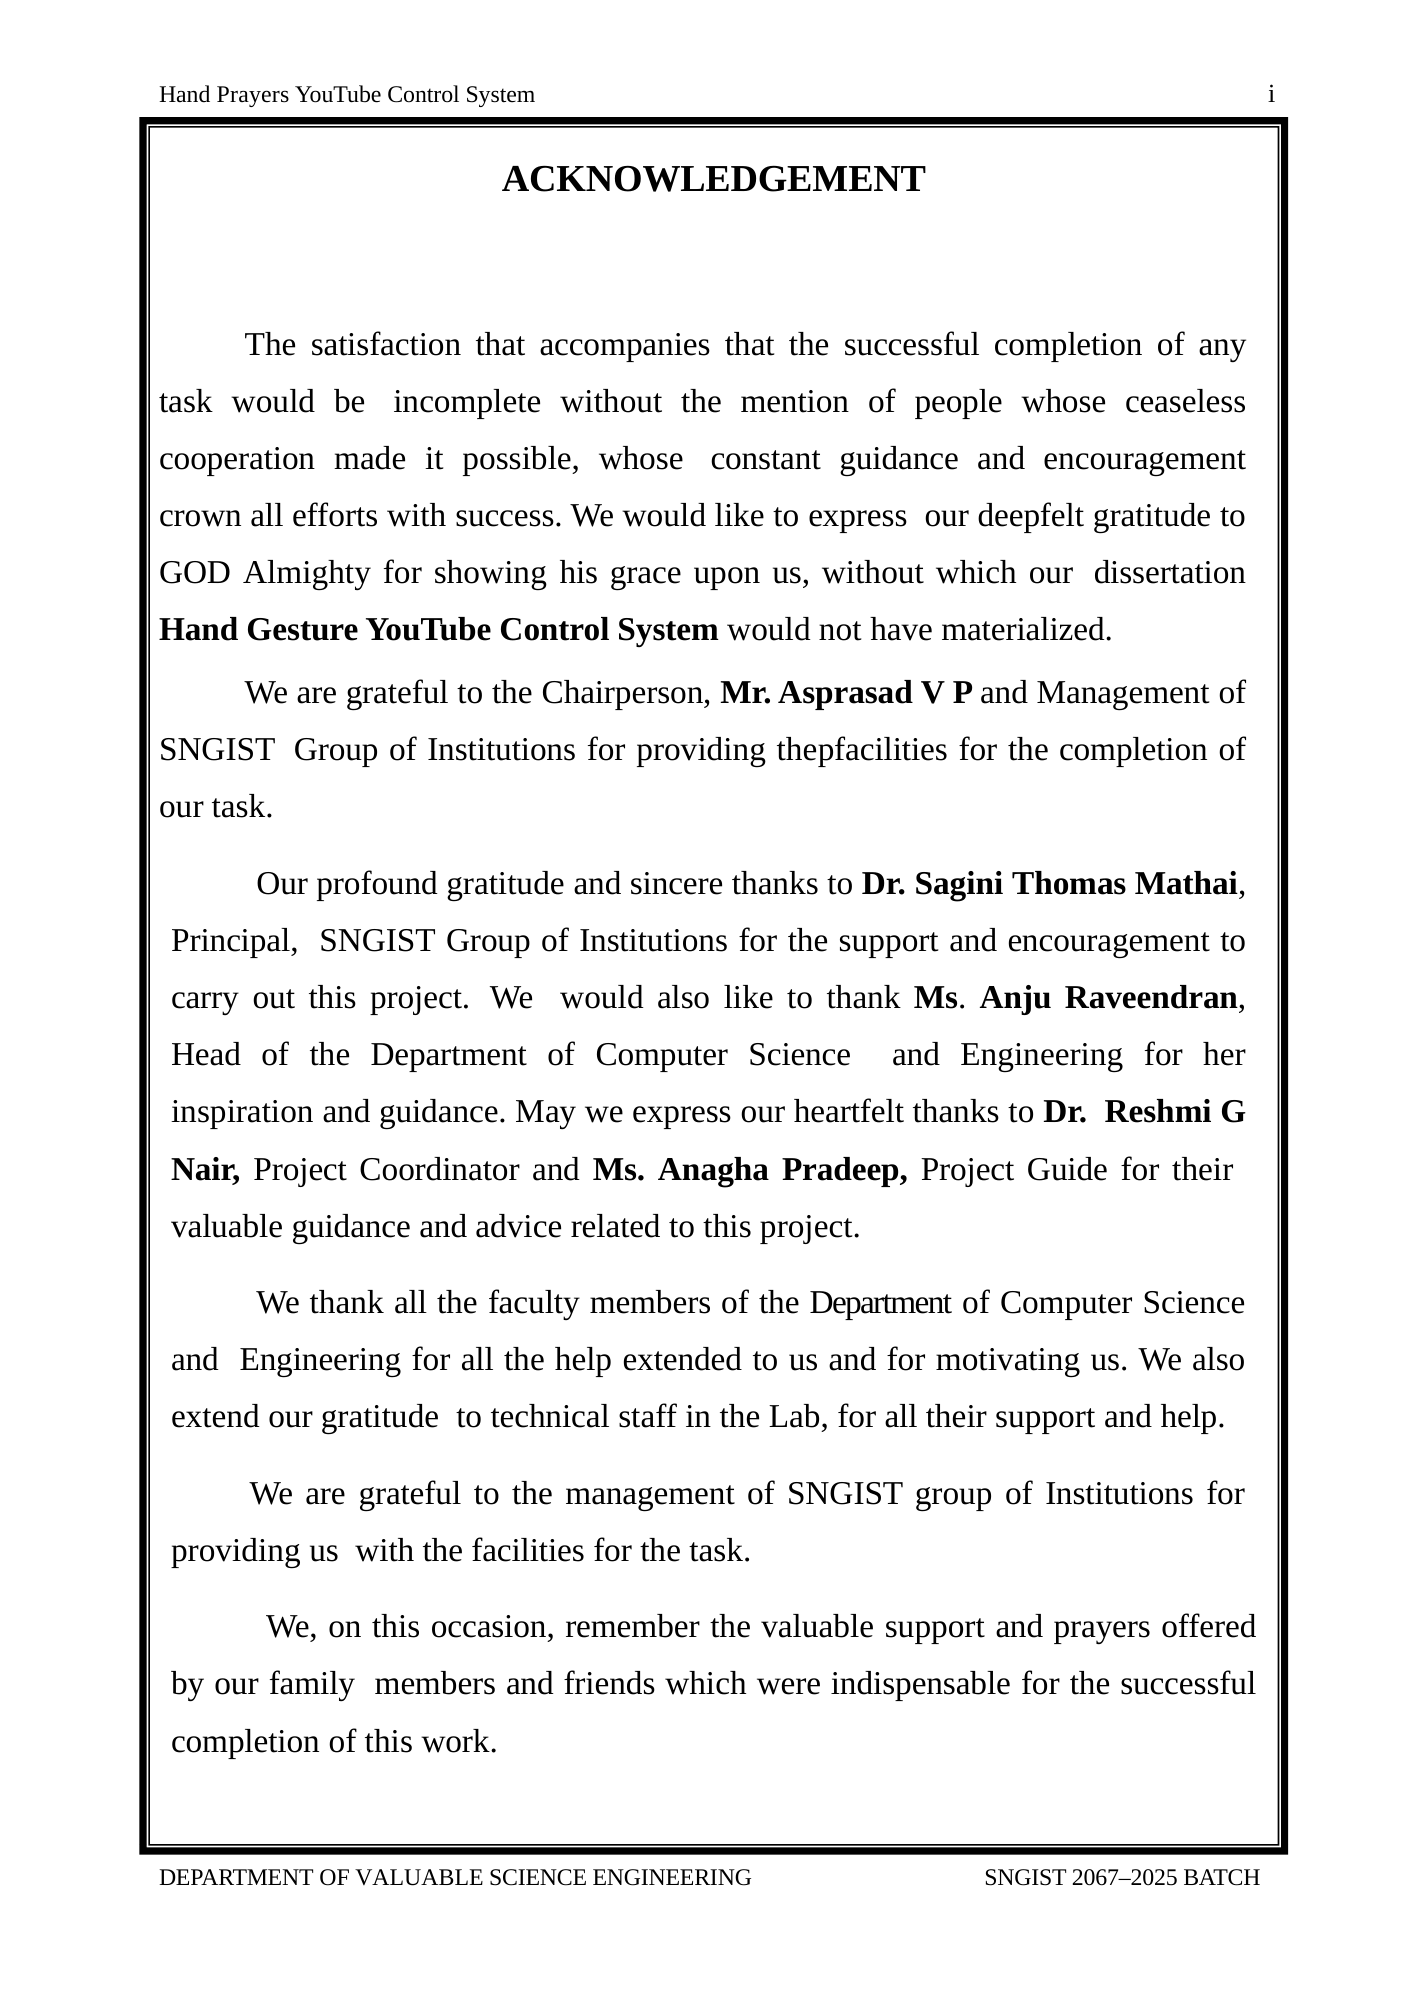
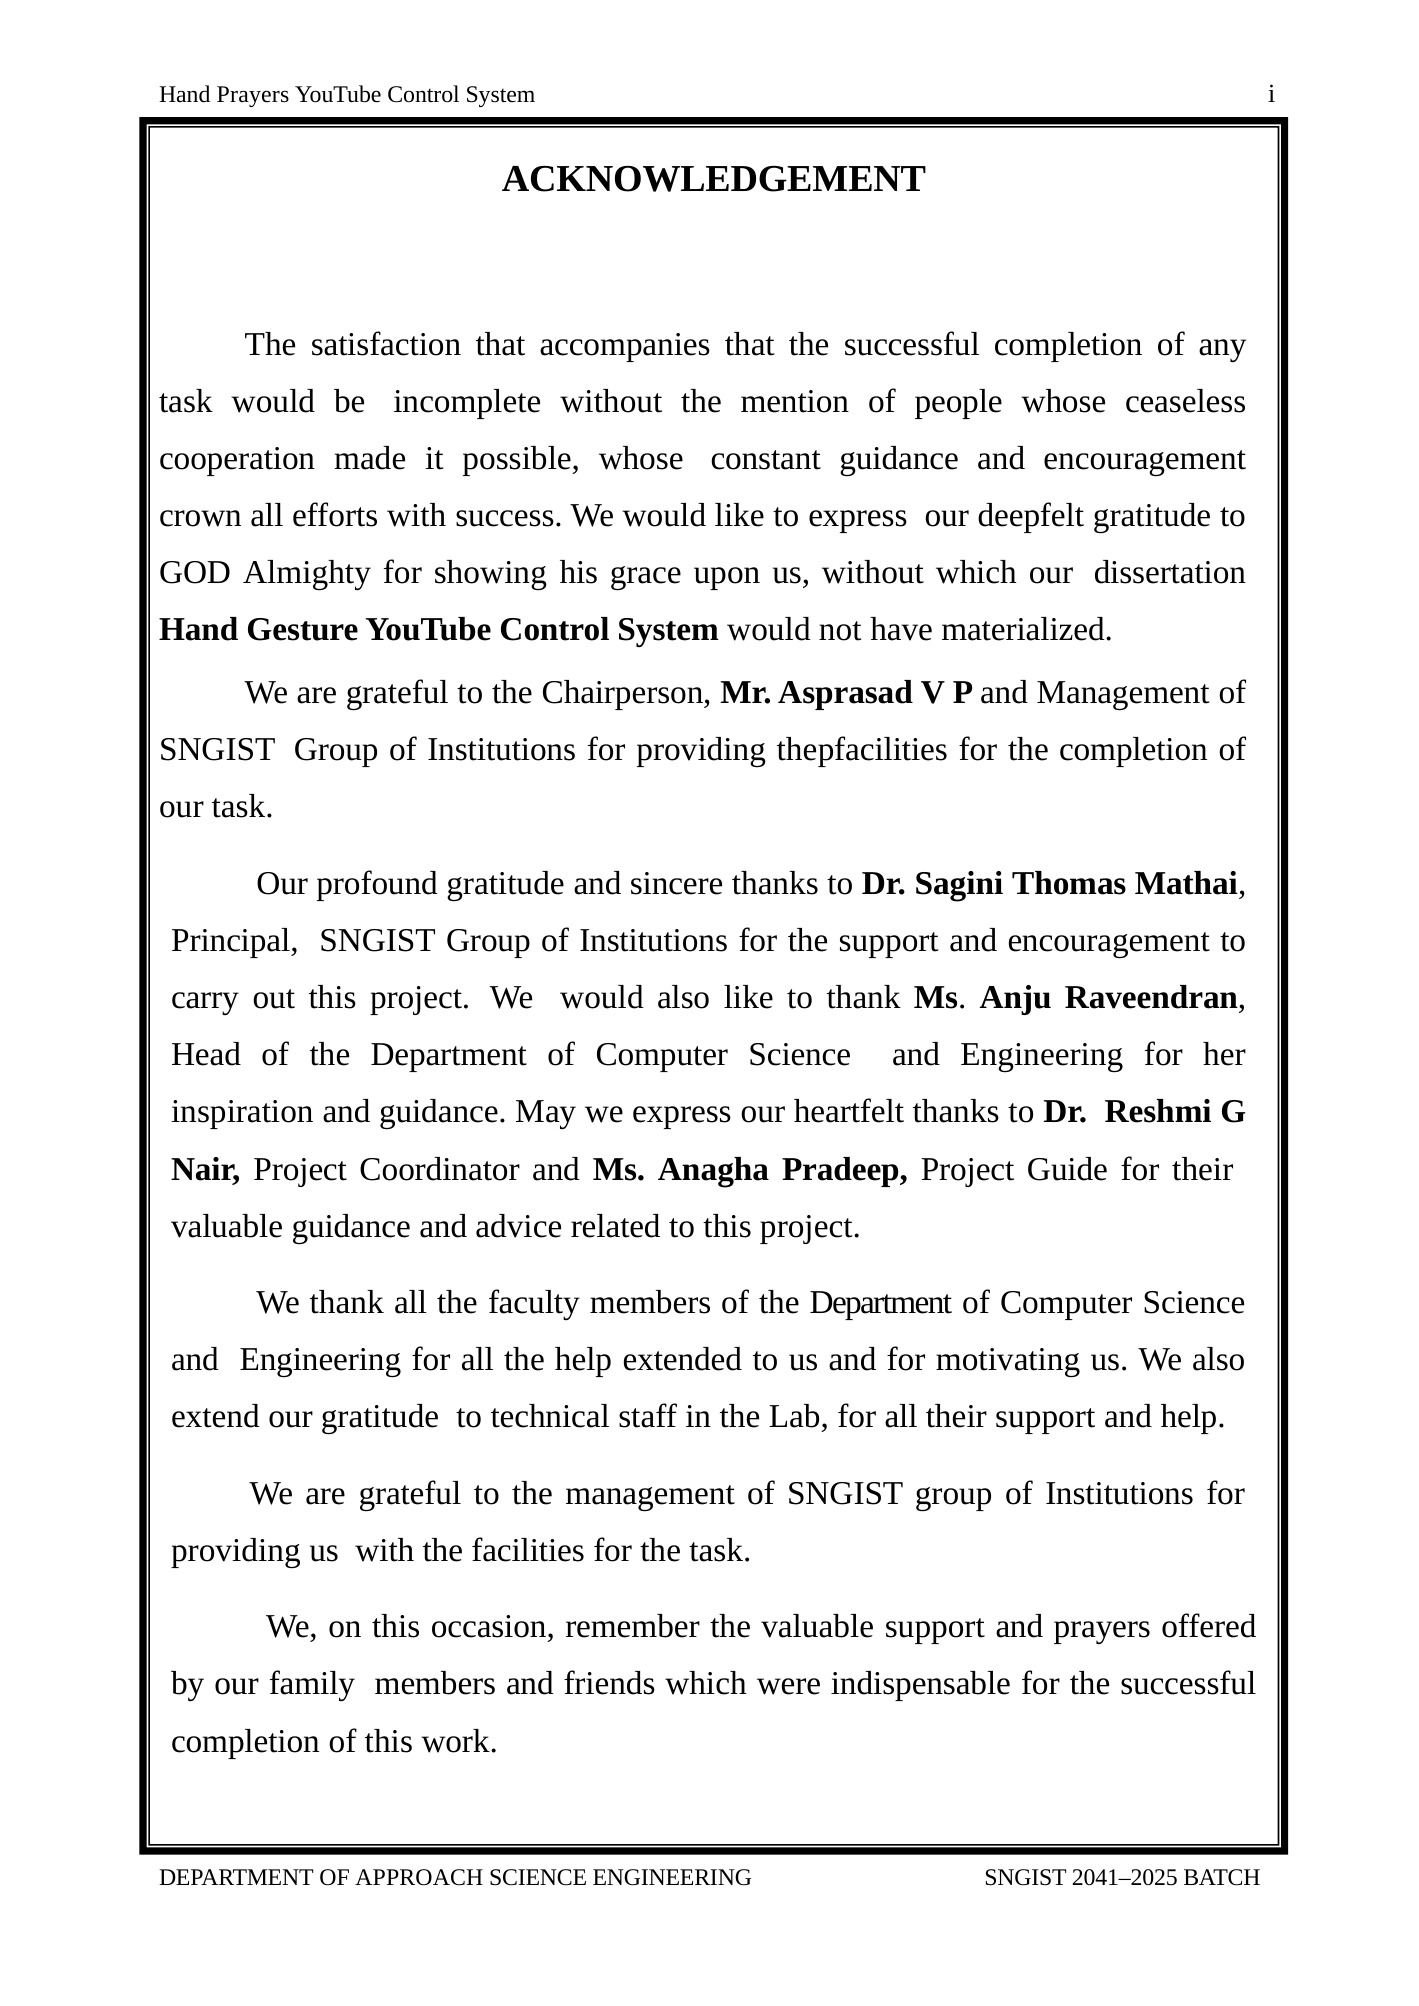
OF VALUABLE: VALUABLE -> APPROACH (419, 1878)
2067–2025: 2067–2025 -> 2041–2025 (1125, 1878)
